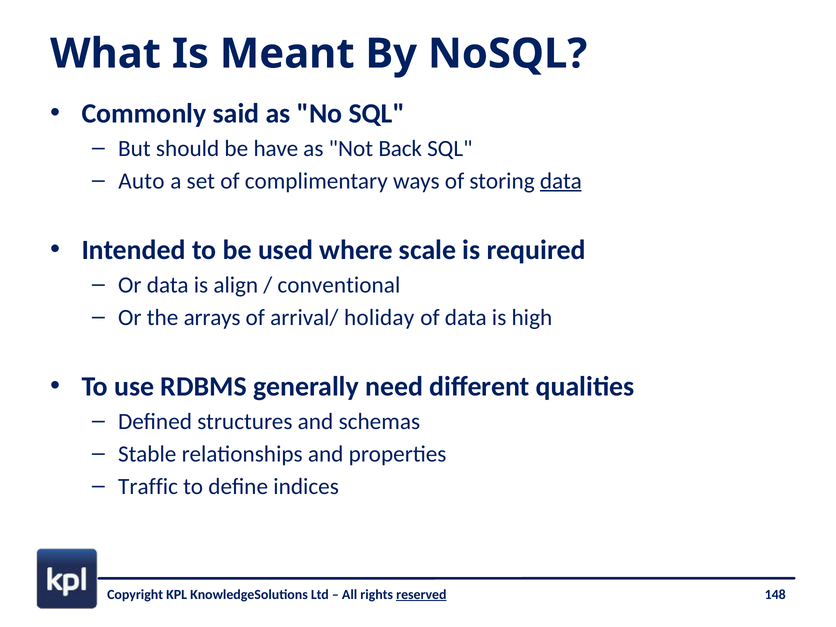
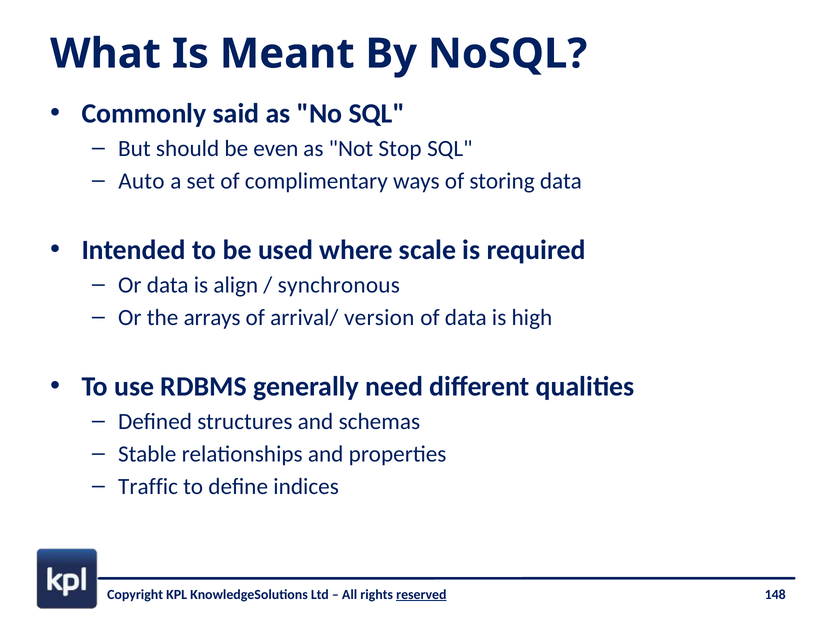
have: have -> even (276, 148)
Back: Back -> Stop (400, 148)
data underline: present -> none (561, 181)
conventional: conventional -> synchronous (339, 285)
holiday: holiday -> version (379, 317)
